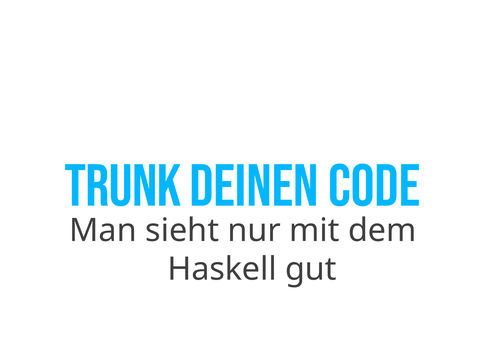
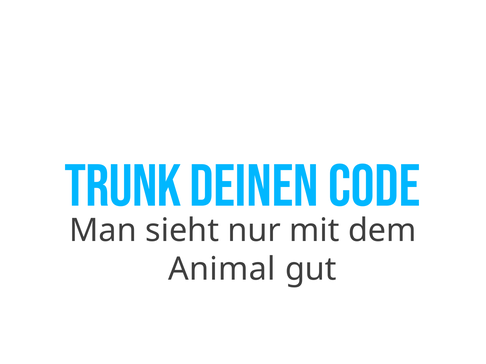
Haskell: Haskell -> Animal (222, 270)
